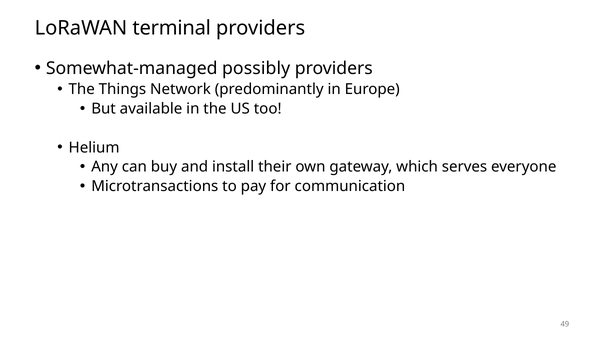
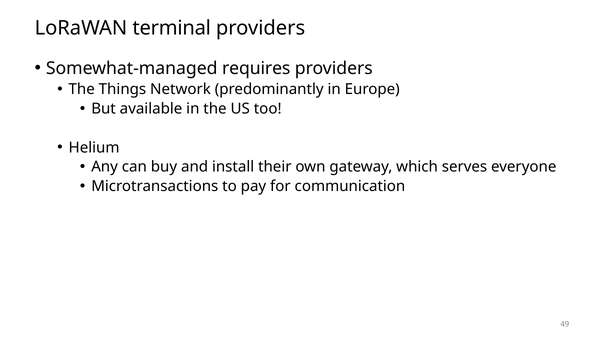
possibly: possibly -> requires (256, 68)
